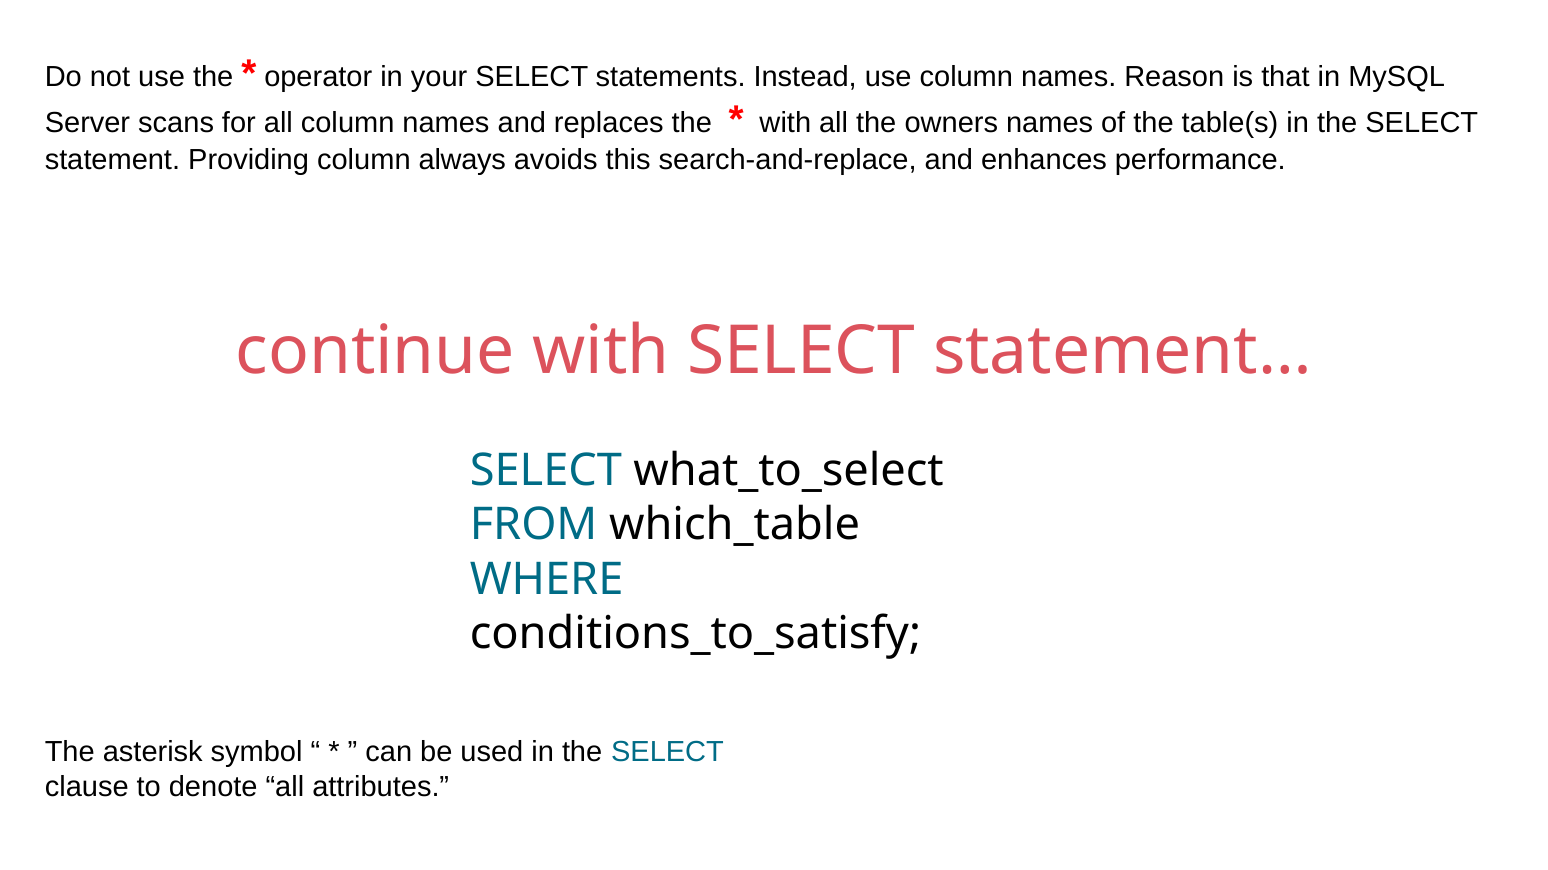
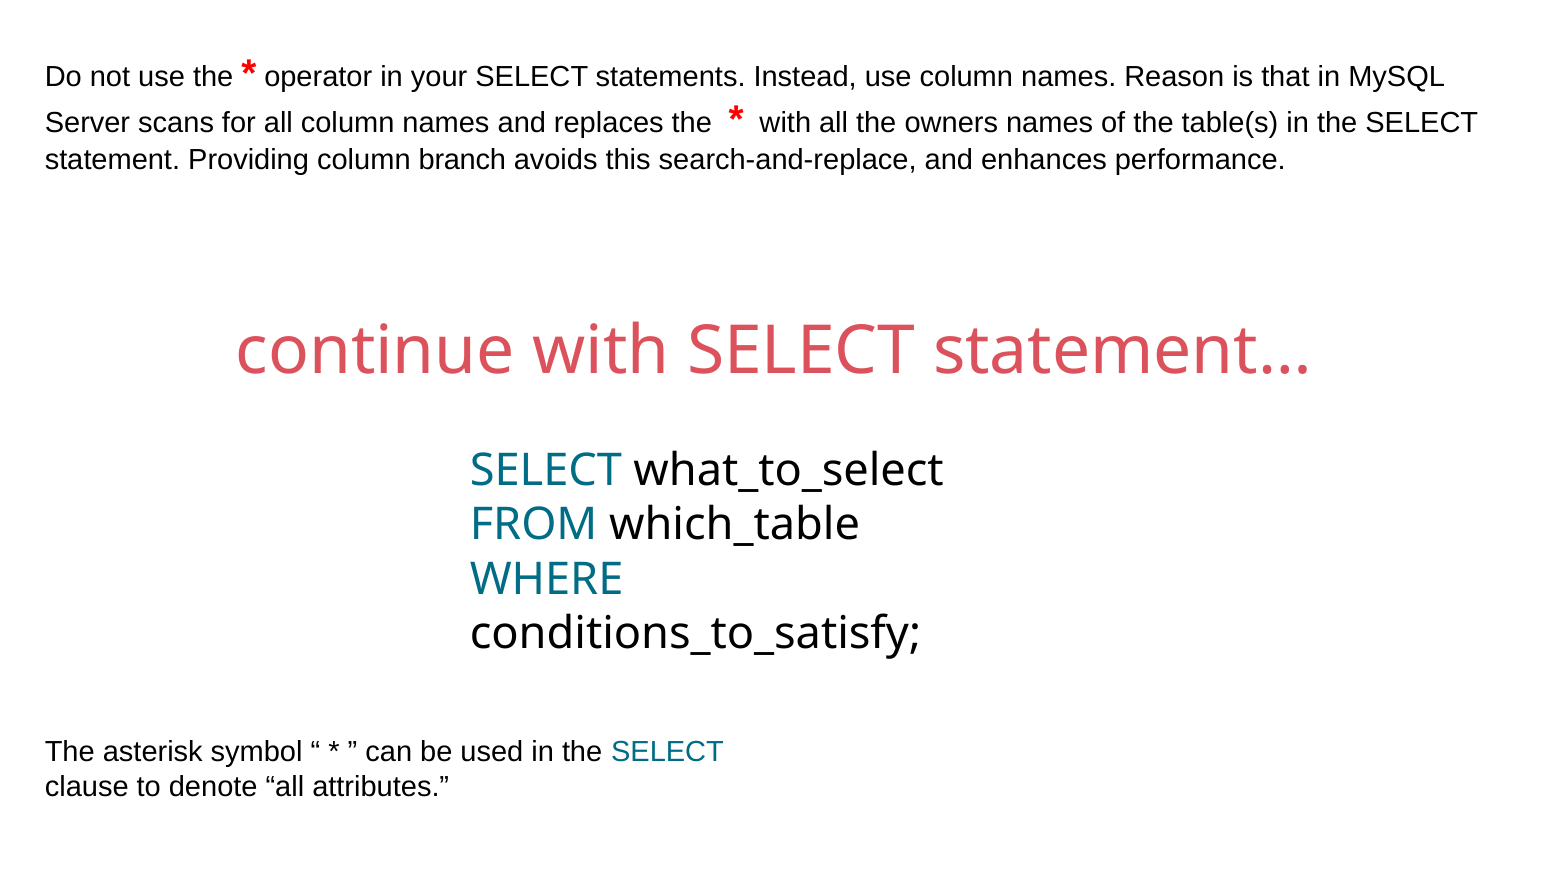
always: always -> branch (462, 160)
